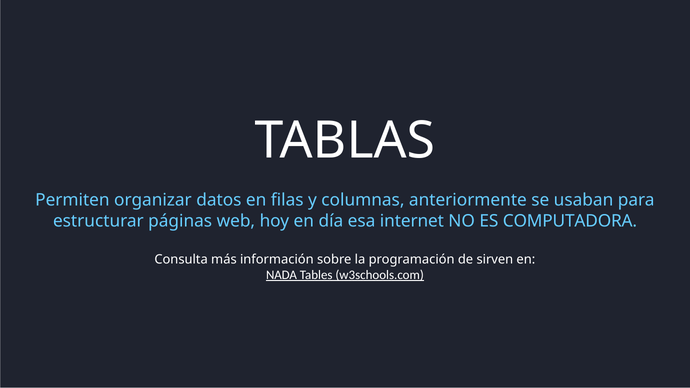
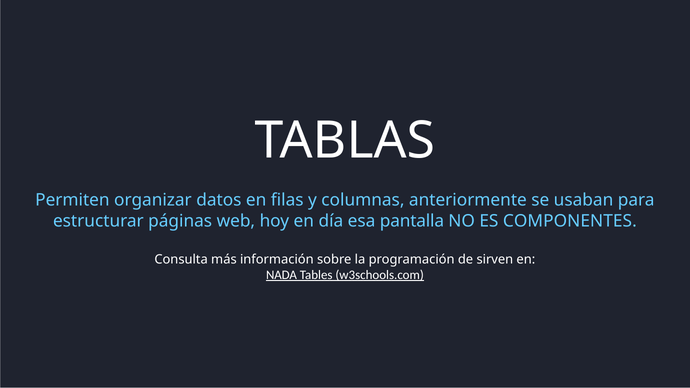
internet: internet -> pantalla (412, 221)
COMPUTADORA: COMPUTADORA -> COMPONENTES (570, 221)
